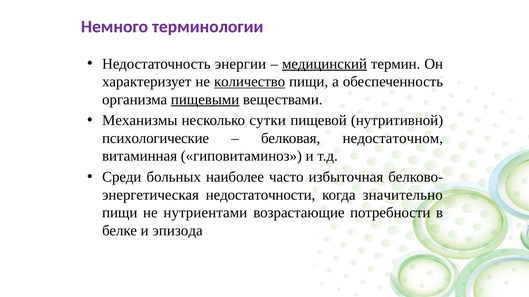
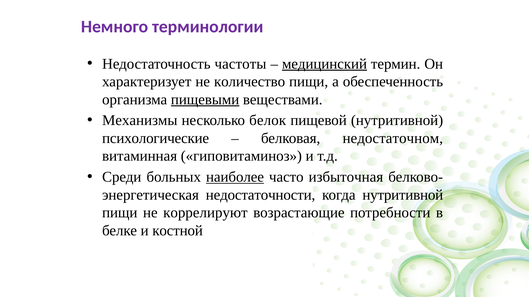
энергии: энергии -> частоты (240, 64)
количество underline: present -> none (250, 82)
сутки: сутки -> белок (268, 121)
наиболее underline: none -> present (235, 177)
когда значительно: значительно -> нутритивной (403, 195)
нутриентами: нутриентами -> коррелируют (205, 213)
эпизода: эпизода -> костной (178, 231)
